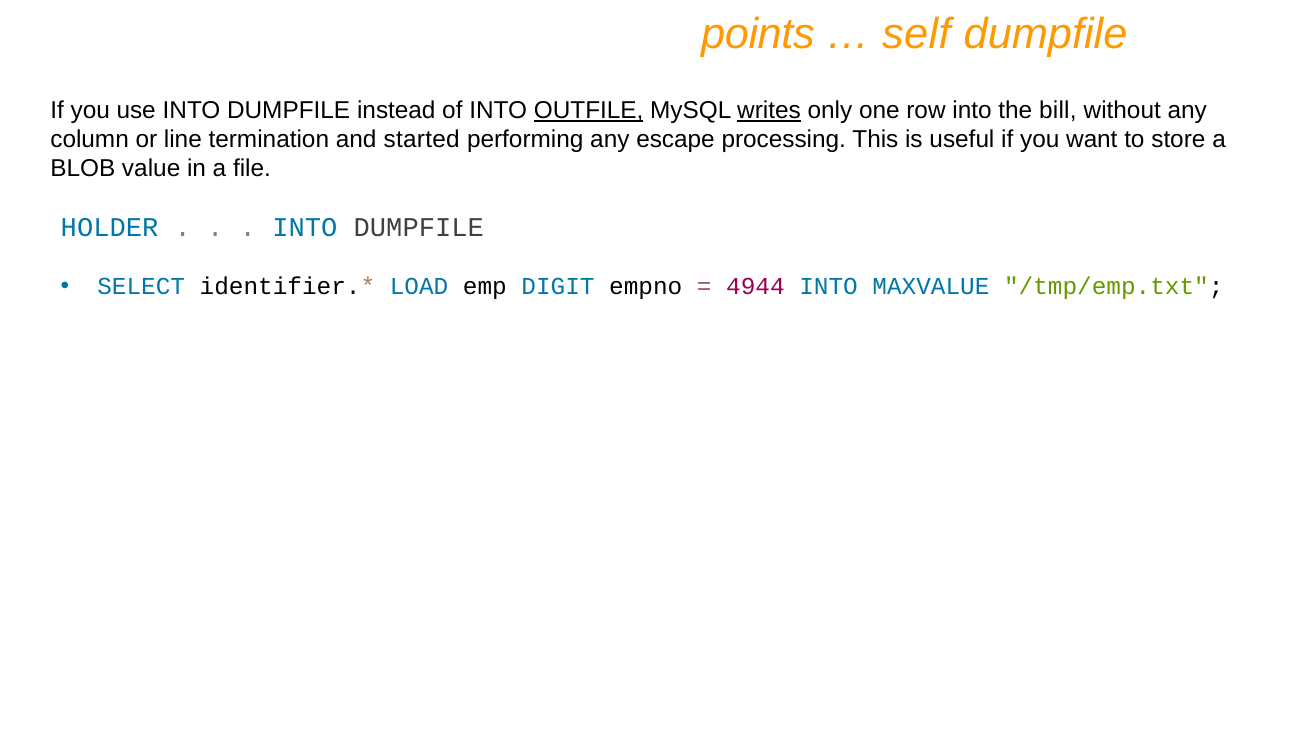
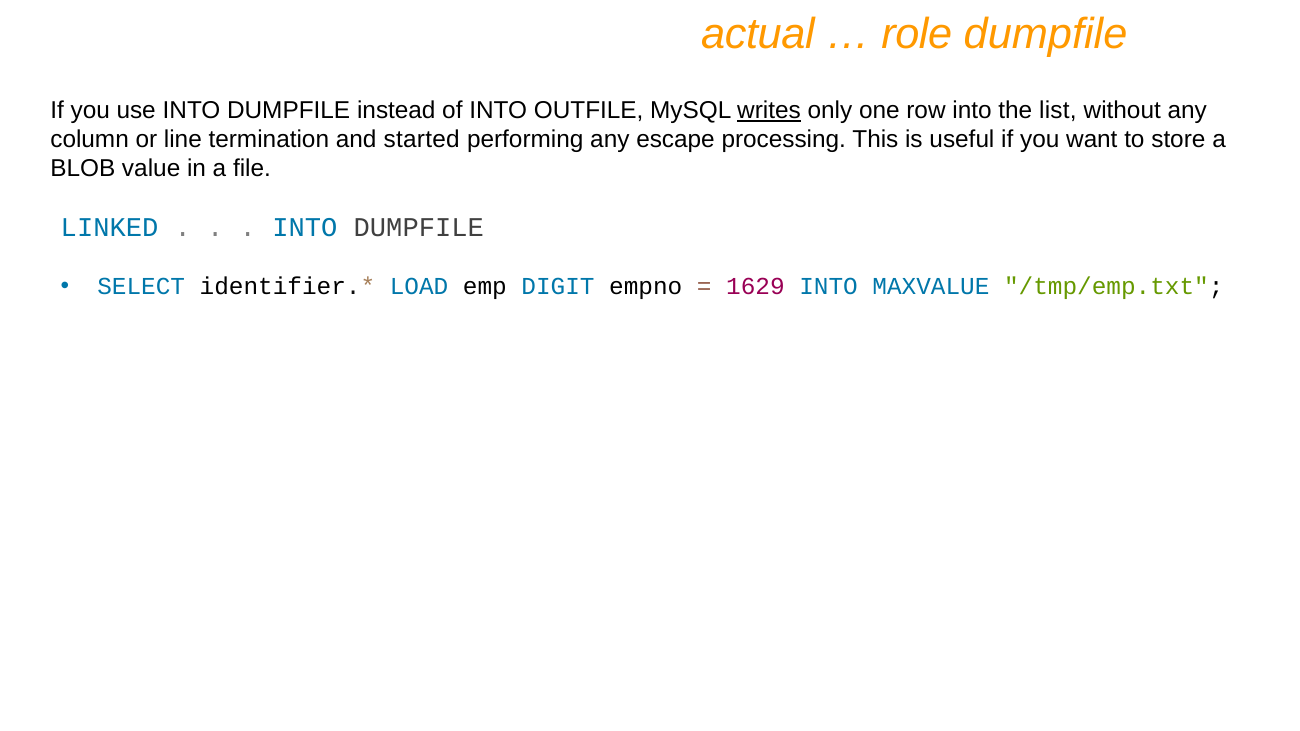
points: points -> actual (758, 34)
self: self -> role (917, 34)
OUTFILE underline: present -> none (589, 110)
bill: bill -> list (1058, 110)
HOLDER: HOLDER -> LINKED (110, 227)
4944: 4944 -> 1629 (755, 287)
